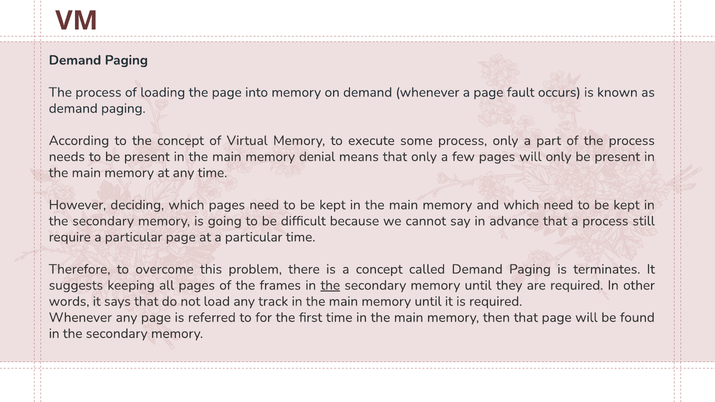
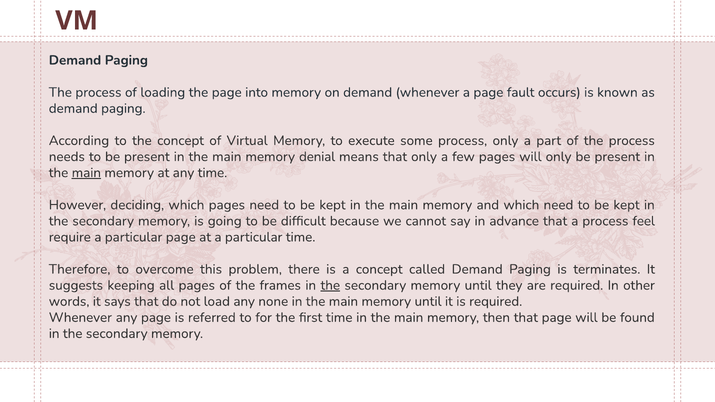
main underline: none -> present (86, 173)
still: still -> feel (644, 221)
track: track -> none (273, 301)
